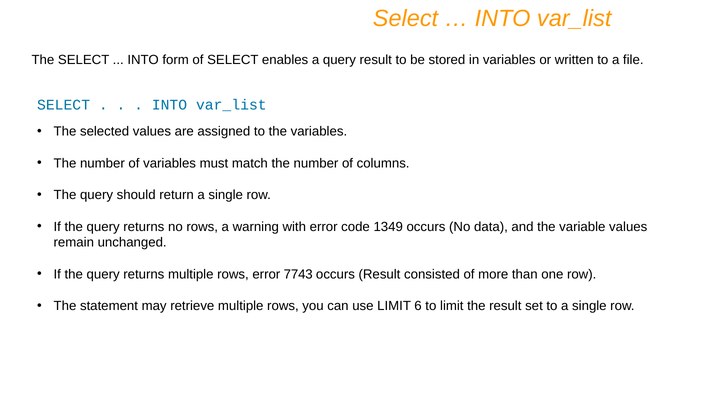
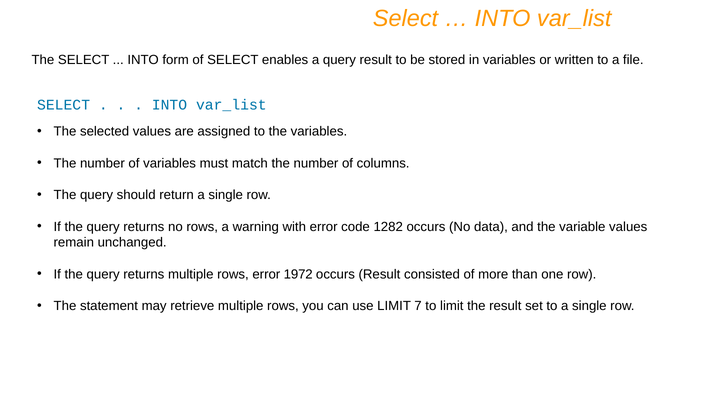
1349: 1349 -> 1282 (388, 227)
7743: 7743 -> 1972 (298, 275)
6: 6 -> 7 (418, 306)
